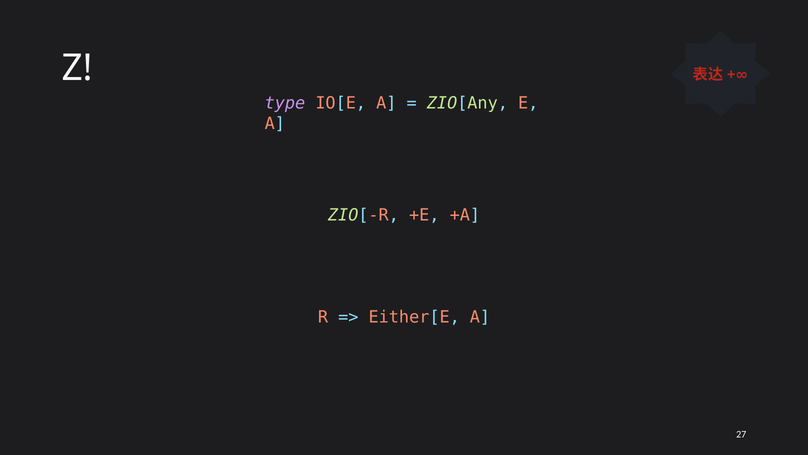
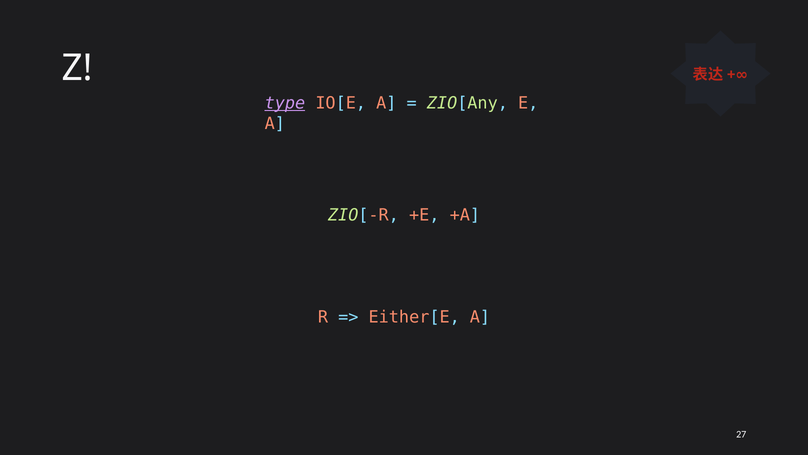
type underline: none -> present (285, 103)
